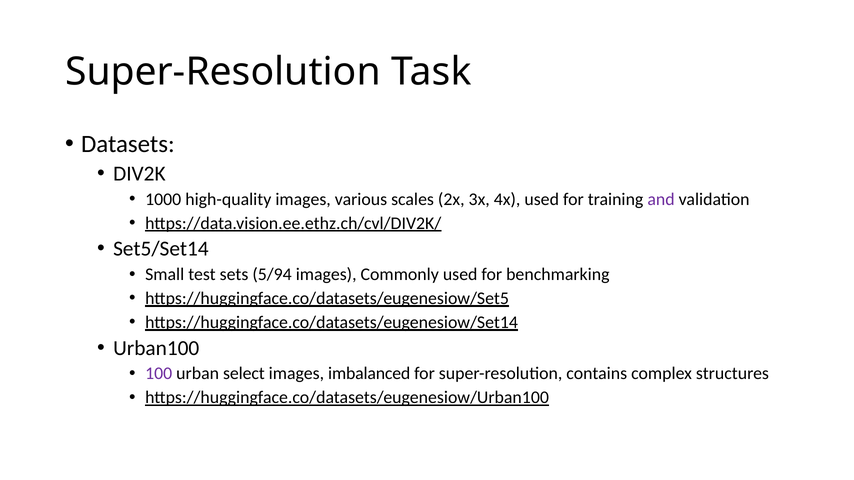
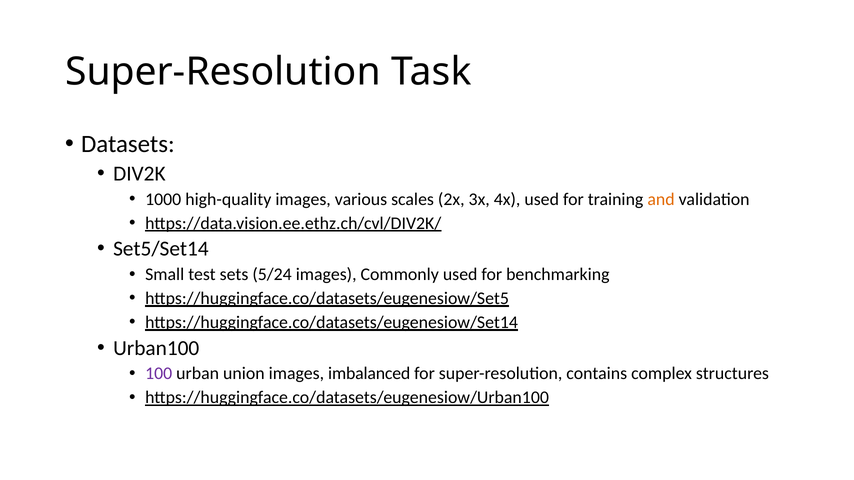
and colour: purple -> orange (661, 199)
5/94: 5/94 -> 5/24 (272, 275)
select: select -> union (244, 374)
